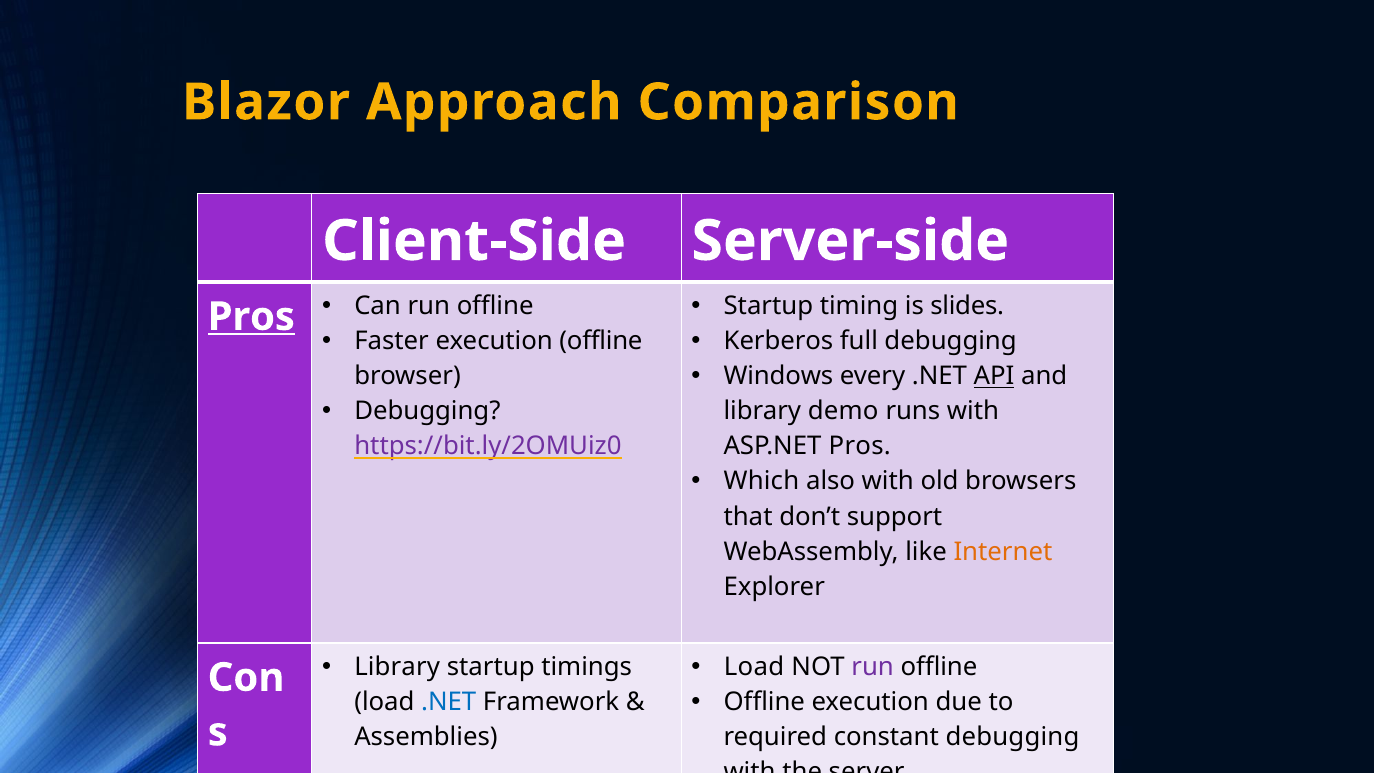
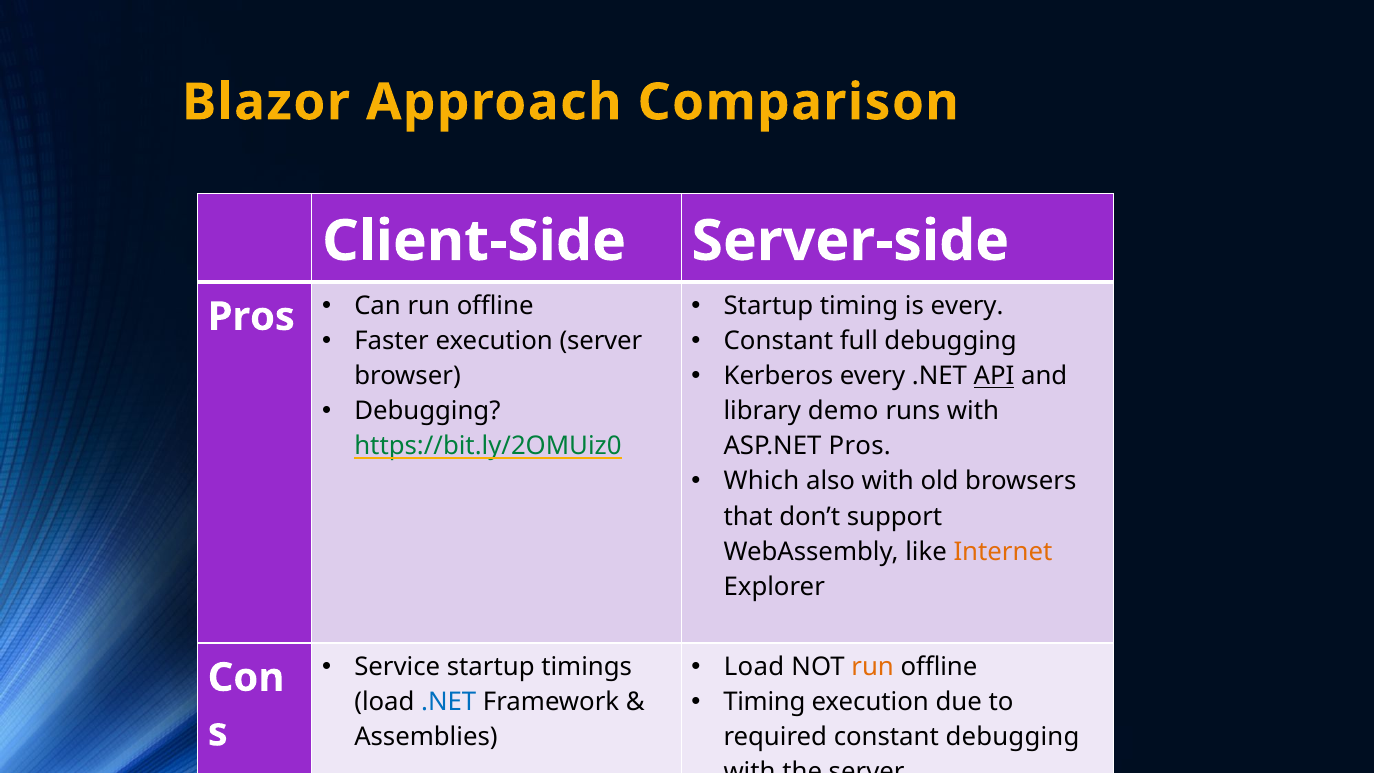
is slides: slides -> every (967, 306)
Pros underline: present -> none (251, 317)
execution offline: offline -> server (601, 341)
Kerberos: Kerberos -> Constant (778, 341)
Windows: Windows -> Kerberos (778, 376)
https://bit.ly/2OMUiz0 colour: purple -> green (488, 446)
Library: Library -> Service (397, 667)
run colour: purple -> orange (873, 667)
Offline: Offline -> Timing (764, 702)
